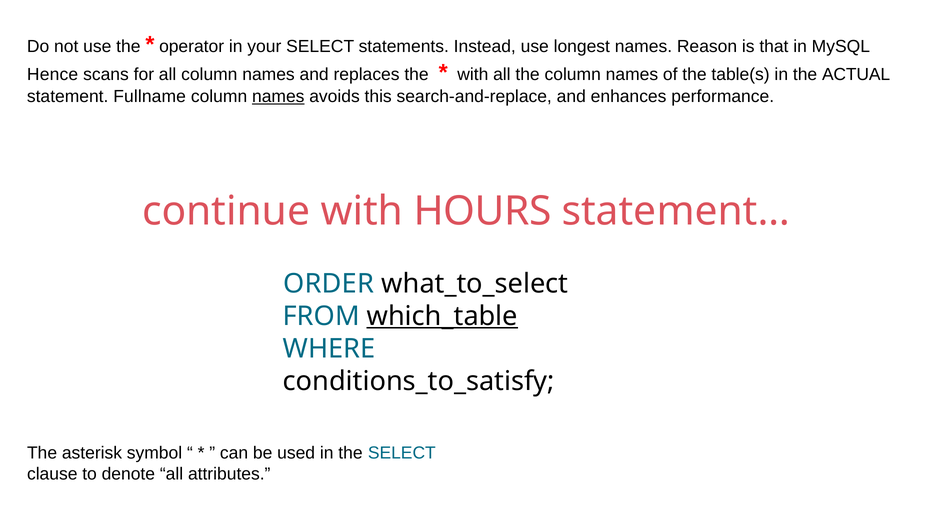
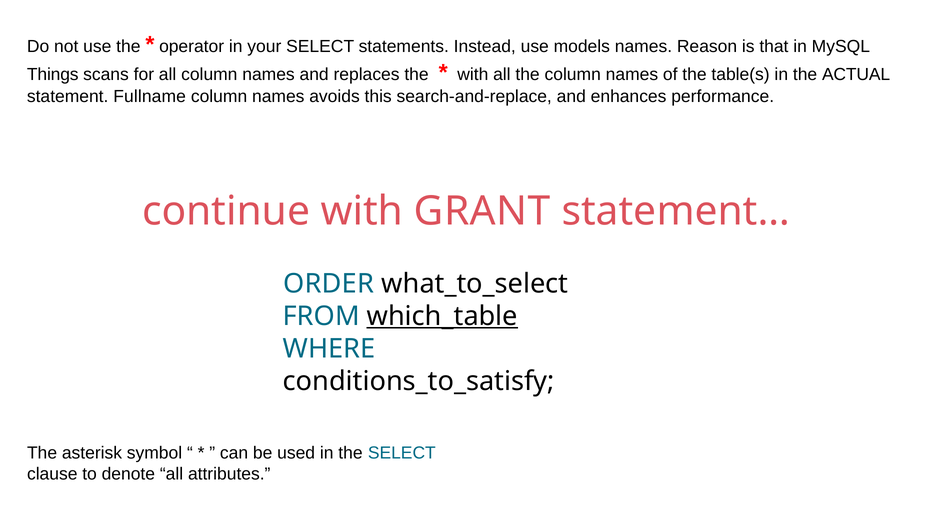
longest: longest -> models (582, 46)
Hence: Hence -> Things (53, 74)
names underline: present -> none (278, 96)
HOURS: HOURS -> GRANT (482, 211)
